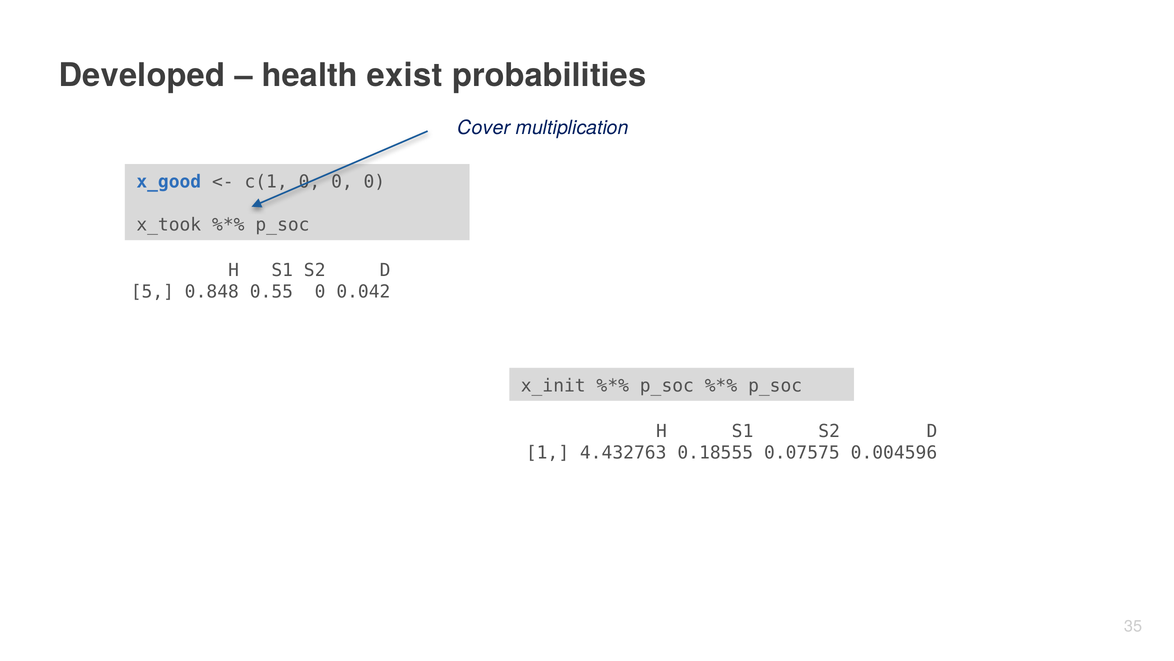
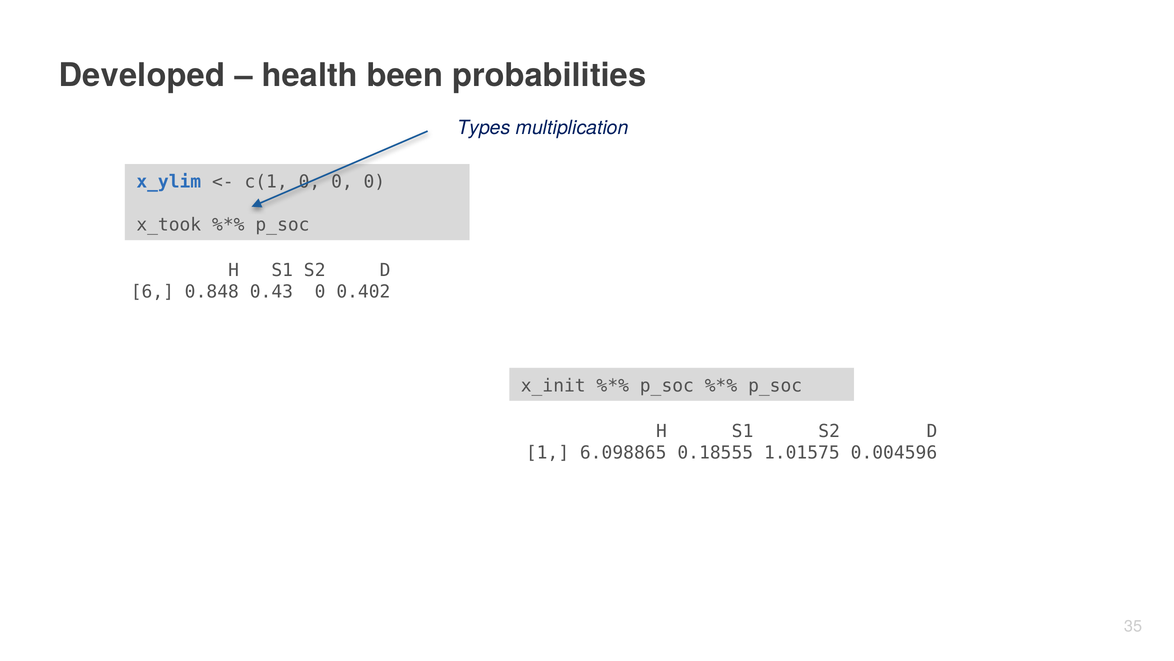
exist: exist -> been (405, 76)
Cover: Cover -> Types (484, 128)
x_good: x_good -> x_ylim (169, 182)
5: 5 -> 6 (152, 292)
0.55: 0.55 -> 0.43 (271, 292)
0.042: 0.042 -> 0.402 (363, 292)
4.432763: 4.432763 -> 6.098865 (623, 453)
0.07575: 0.07575 -> 1.01575 (802, 453)
